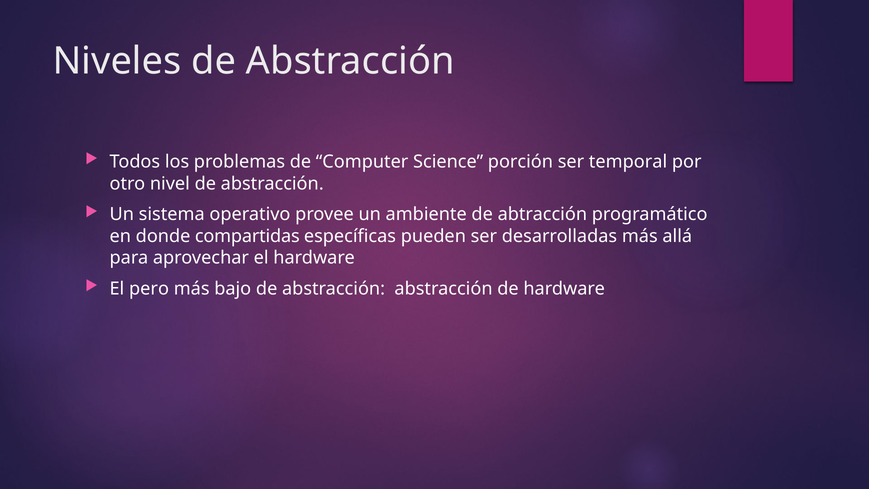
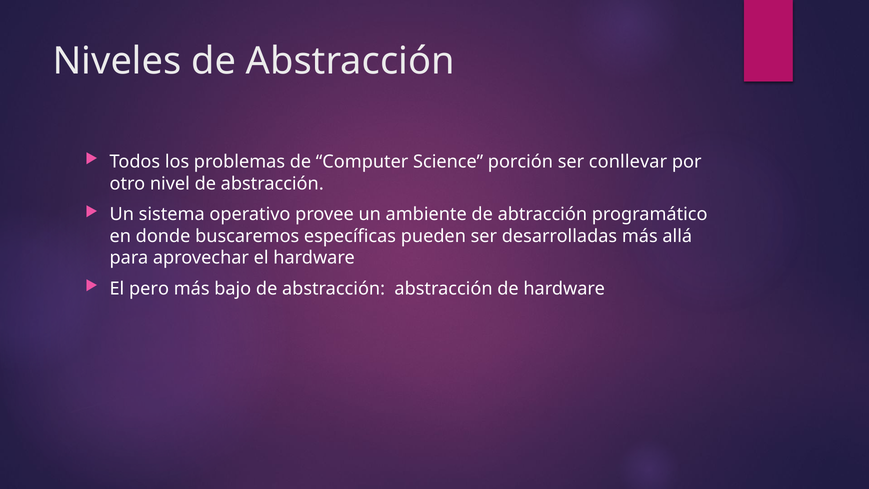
temporal: temporal -> conllevar (628, 162)
compartidas: compartidas -> buscaremos (247, 236)
